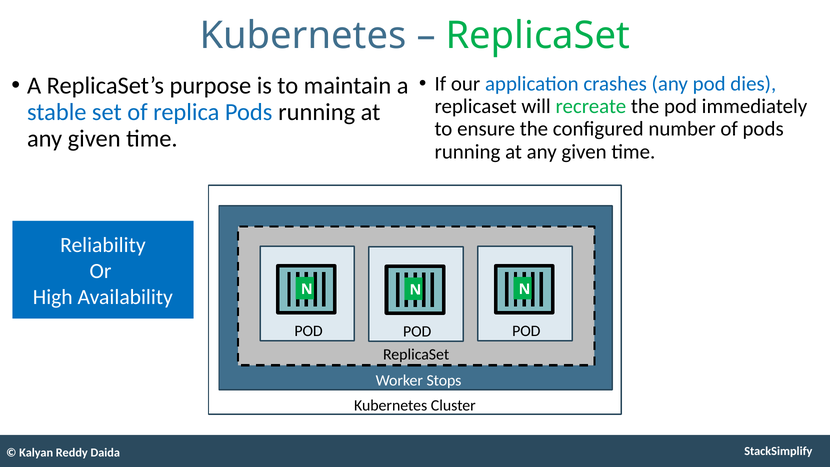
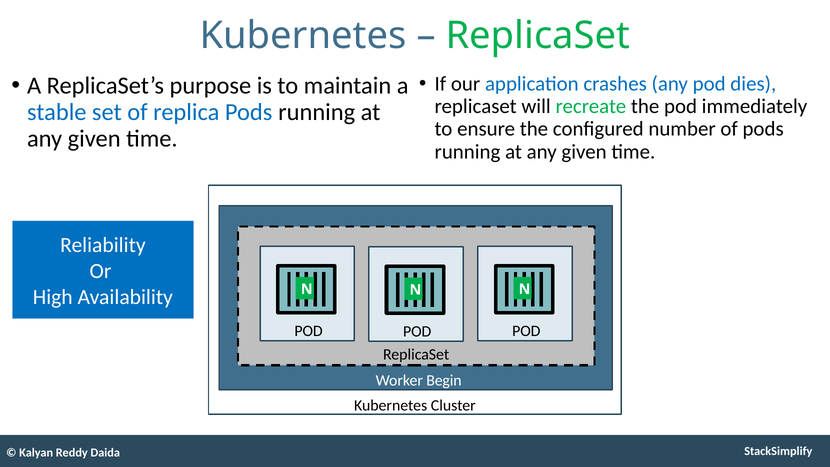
Stops: Stops -> Begin (444, 380)
